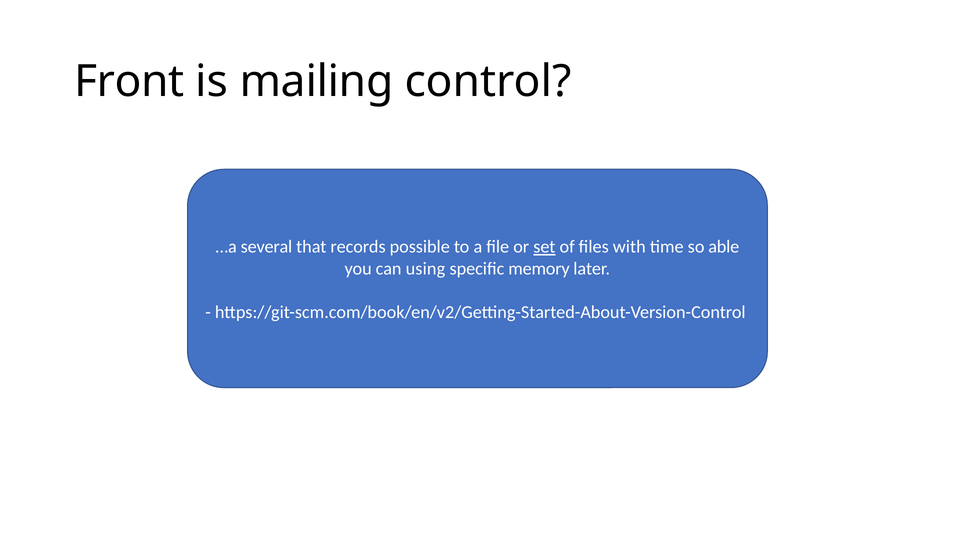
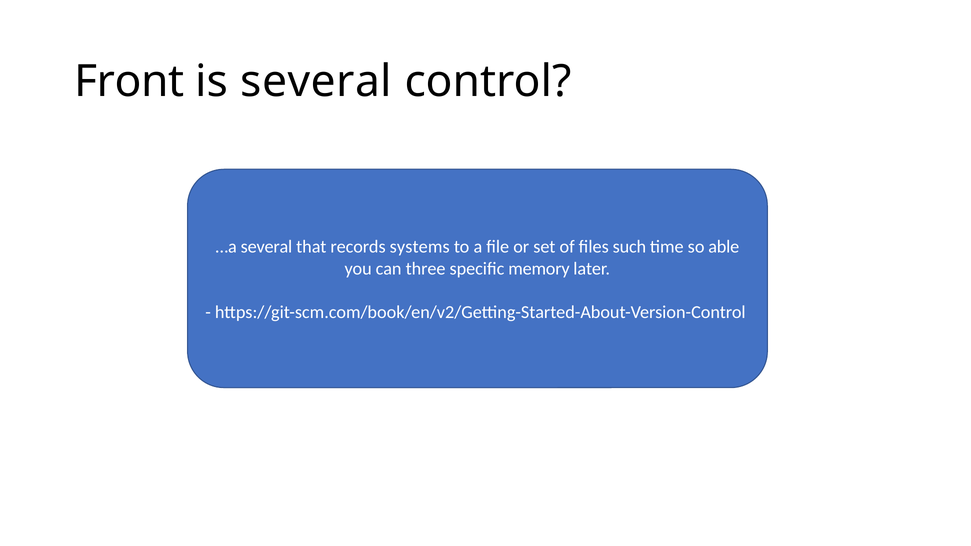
is mailing: mailing -> several (316, 82)
possible: possible -> systems (420, 247)
set underline: present -> none (544, 247)
with: with -> such (629, 247)
using: using -> three (426, 269)
